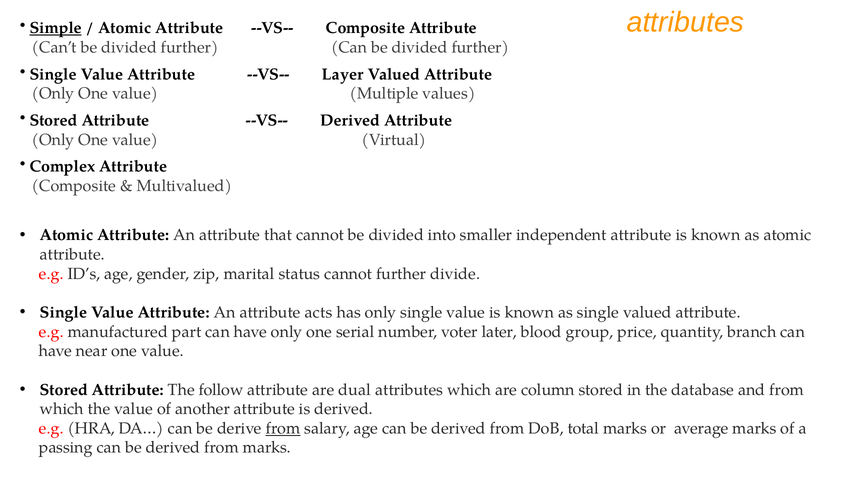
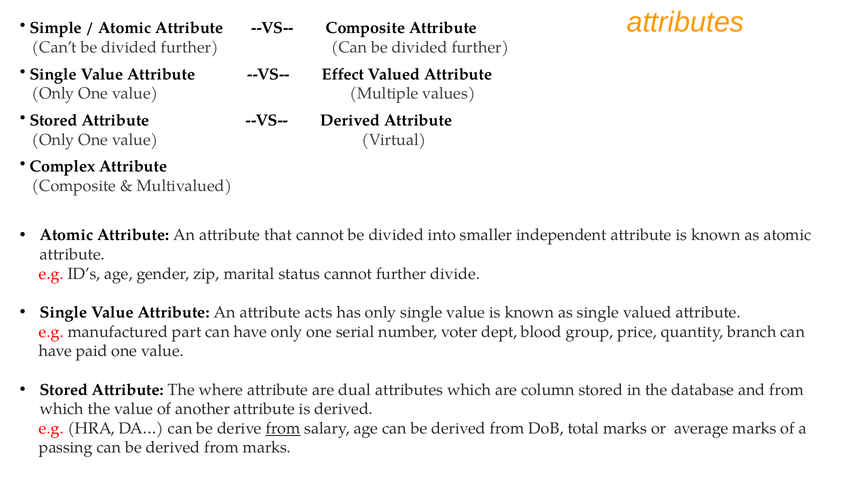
Simple underline: present -> none (56, 28)
Layer: Layer -> Effect (343, 74)
later: later -> dept (499, 331)
near: near -> paid (92, 351)
follow: follow -> where (221, 389)
